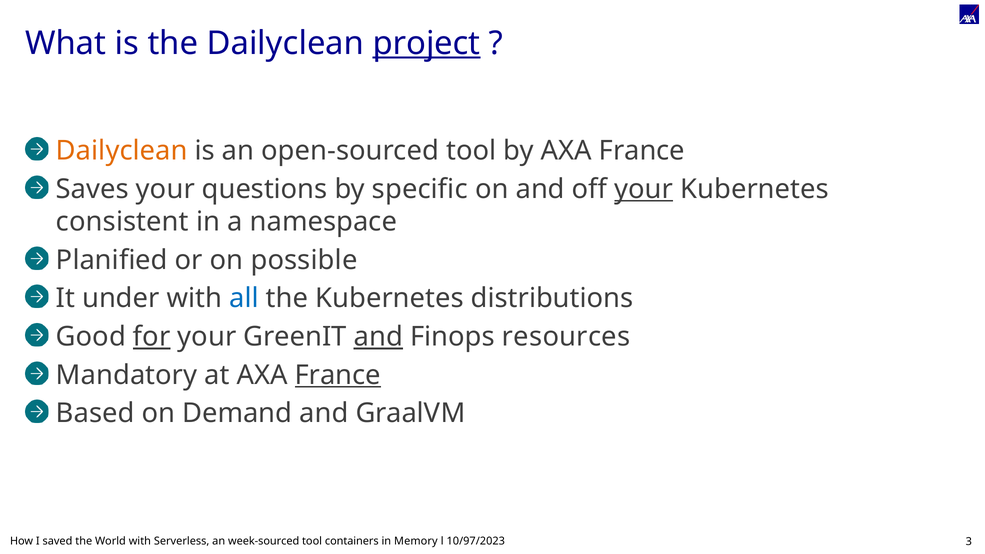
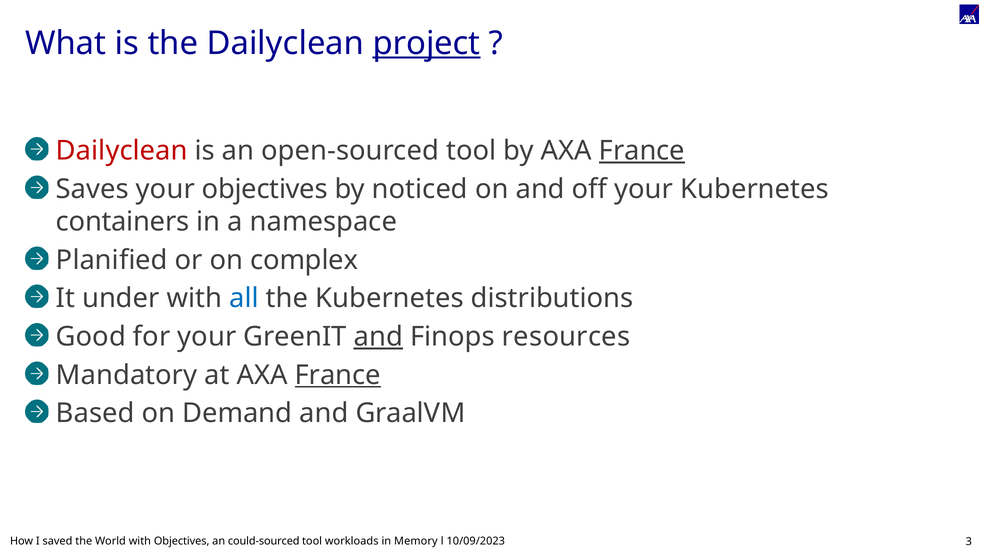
Dailyclean colour: orange -> red (122, 151)
France underline: none -> present (642, 151)
your questions: questions -> objectives (265, 189)
specific: specific -> noticed (420, 189)
your underline: present -> none (644, 189)
consistent: consistent -> containers (123, 222)
possible: possible -> complex (304, 260)
for underline: present -> none (152, 337)
with Serverless: Serverless -> Objectives (182, 541)
week-sourced: week-sourced -> could-sourced (264, 541)
containers: containers -> workloads (352, 541)
10/97/2023: 10/97/2023 -> 10/09/2023 (476, 541)
